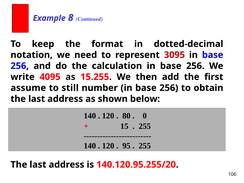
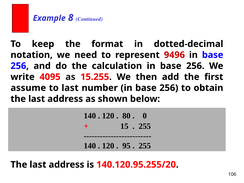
3095: 3095 -> 9496 (174, 55)
to still: still -> last (70, 88)
